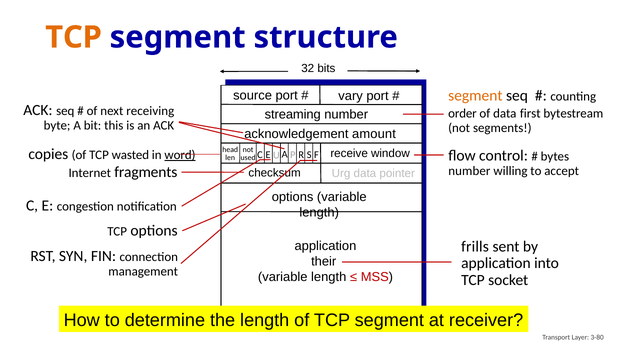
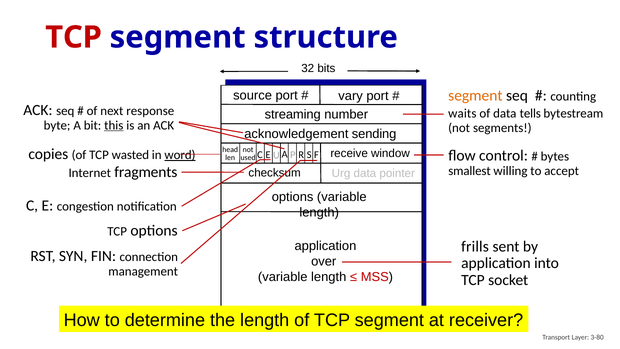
TCP colour: orange -> red (74, 37)
receiving: receiving -> response (150, 111)
order: order -> waits (462, 113)
first: first -> tells (530, 113)
this underline: none -> present (114, 125)
amount: amount -> sending (374, 134)
number: number -> smallest (469, 171)
their: their -> over (324, 261)
